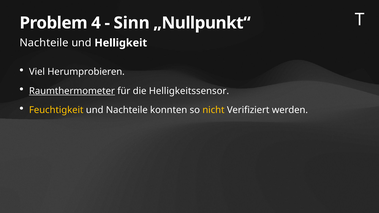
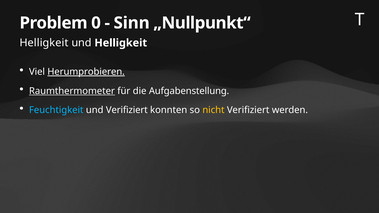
4: 4 -> 0 (96, 23)
Nachteile: Nachteile -> Helligkeit (44, 43)
Herumprobieren underline: none -> present (86, 72)
Helligkeitssensor: Helligkeitssensor -> Aufgabenstellung (189, 91)
Feuchtigkeit colour: yellow -> light blue (56, 110)
und Nachteile: Nachteile -> Verifiziert (127, 110)
